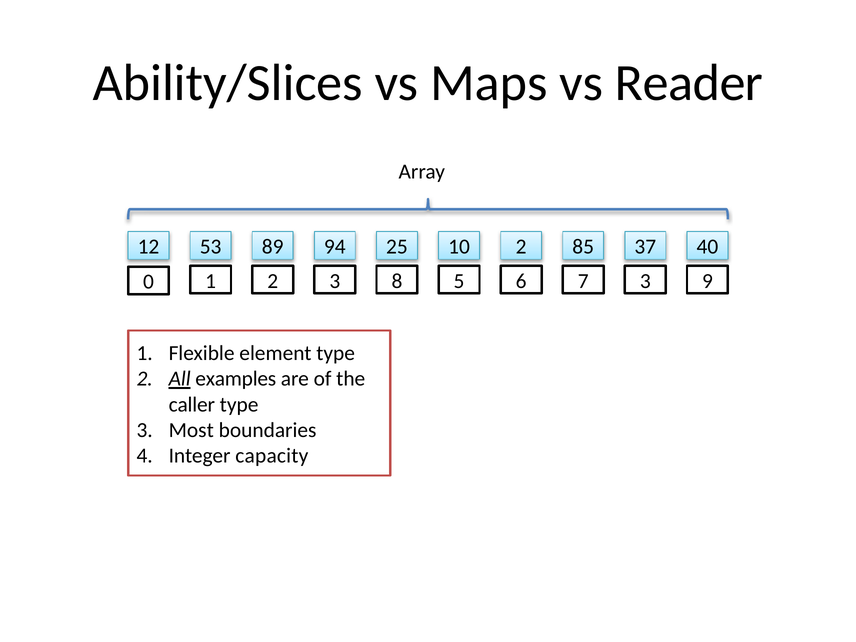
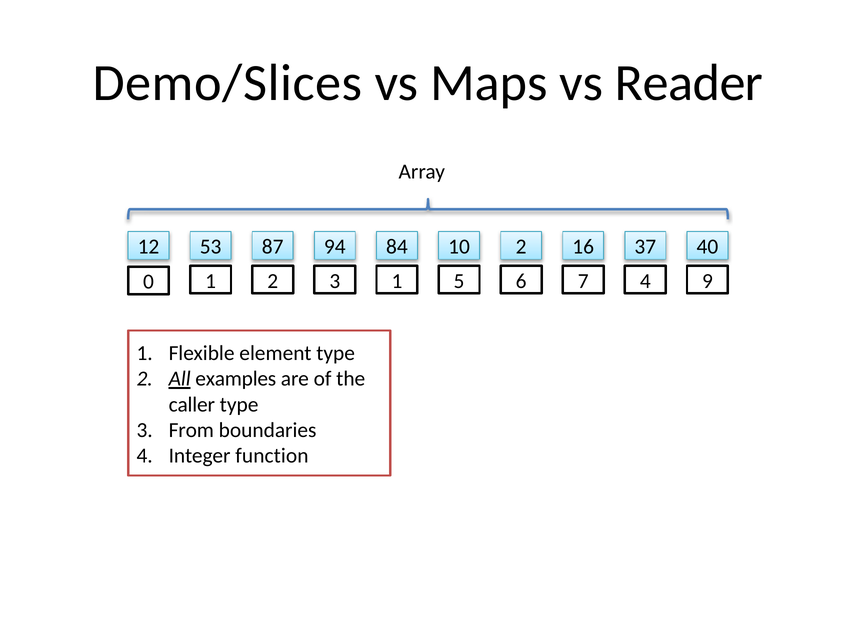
Ability/Slices: Ability/Slices -> Demo/Slices (227, 83)
89: 89 -> 87 (273, 247)
25: 25 -> 84 (397, 247)
85: 85 -> 16 (583, 247)
3 8: 8 -> 1 (397, 281)
7 3: 3 -> 4 (645, 281)
Most: Most -> From (191, 430)
capacity: capacity -> function (272, 456)
